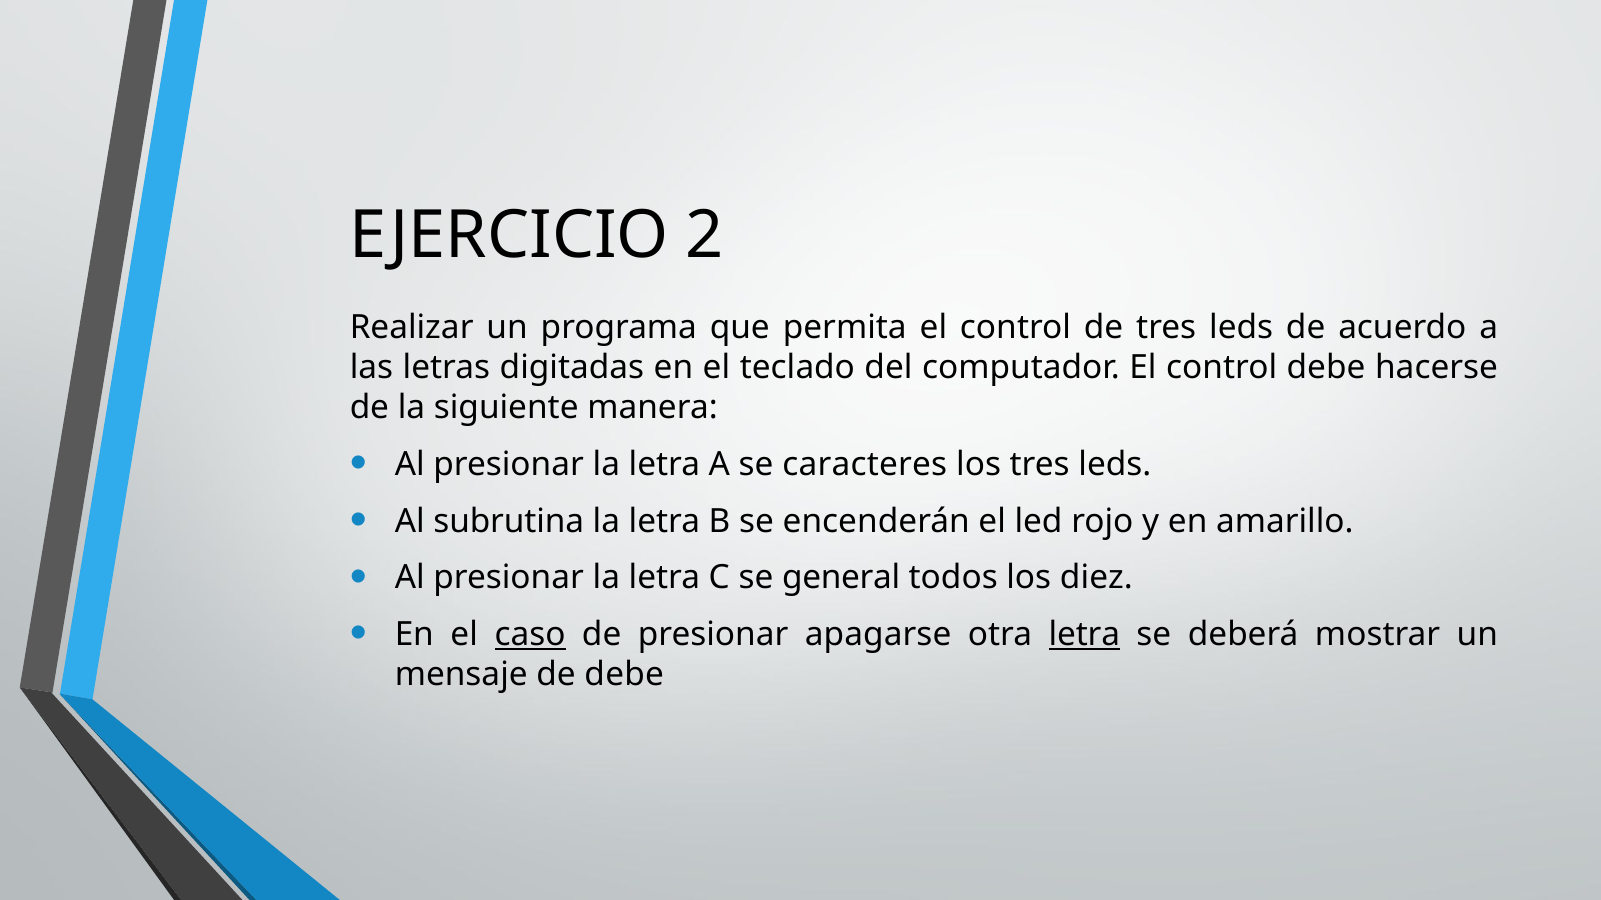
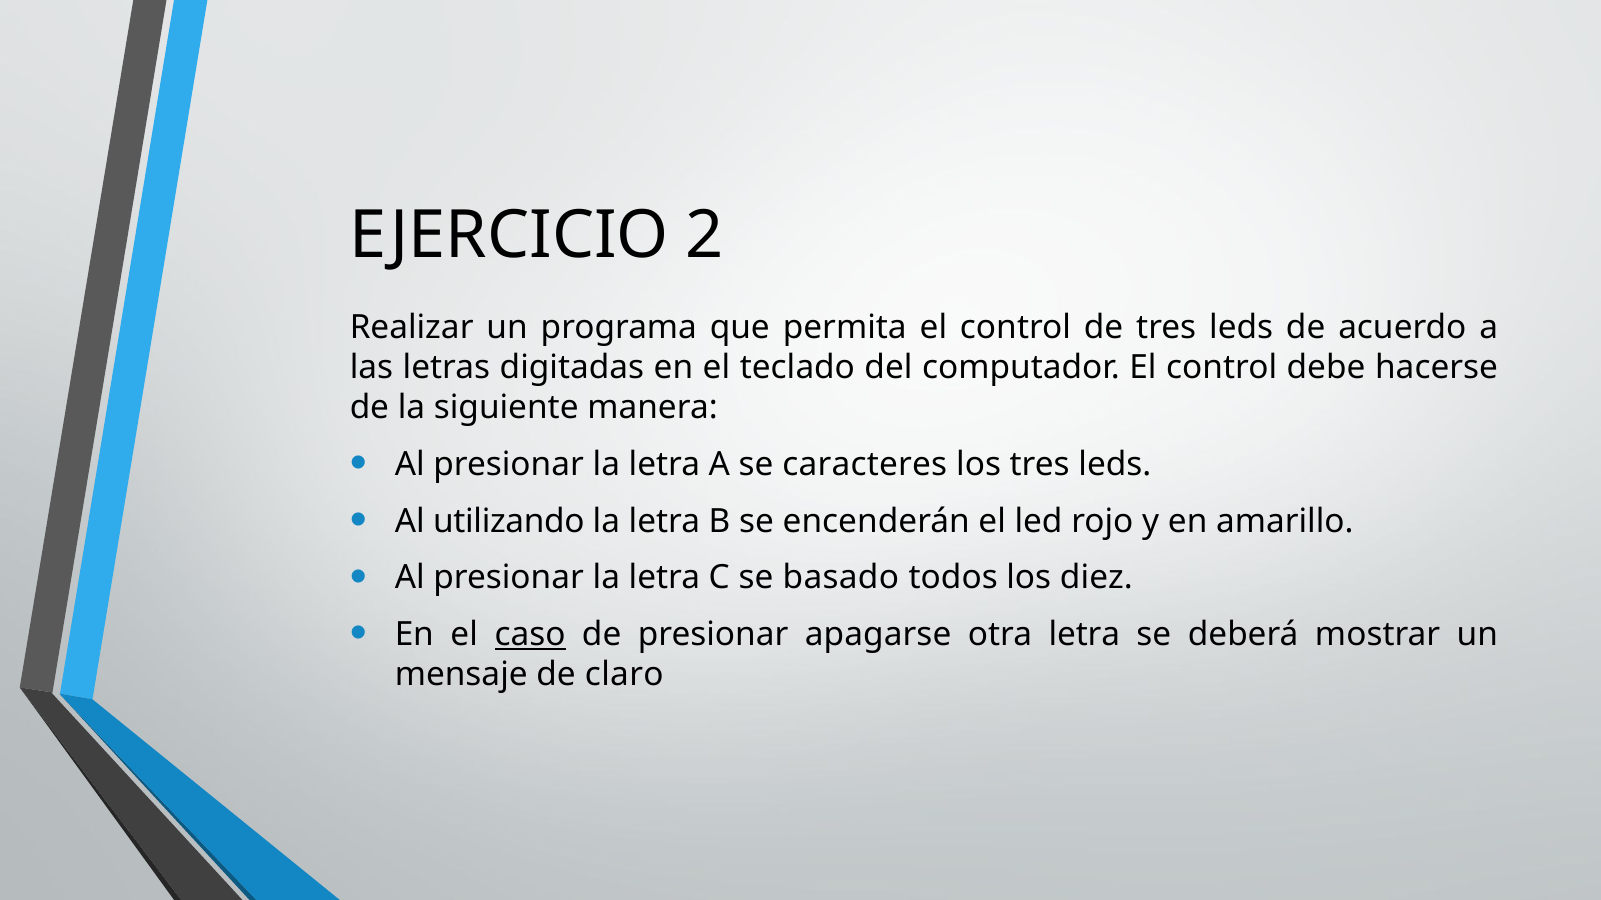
subrutina: subrutina -> utilizando (509, 521)
general: general -> basado (841, 578)
letra underline: present -> none (1084, 635)
de debe: debe -> claro (624, 675)
